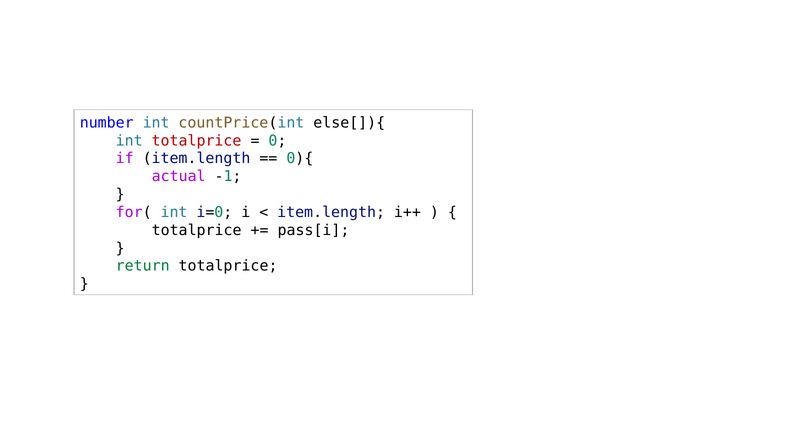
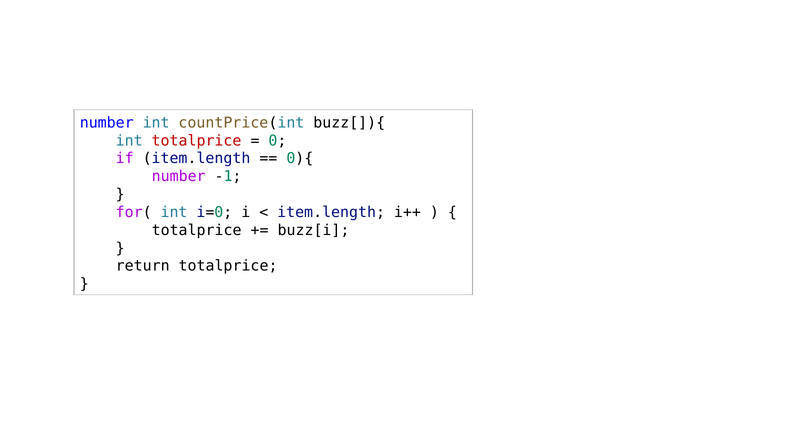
else[]){: else[]){ -> buzz[]){ (349, 123)
actual: actual -> number (179, 177)
pass[i: pass[i -> buzz[i (314, 230)
return colour: green -> black (143, 266)
